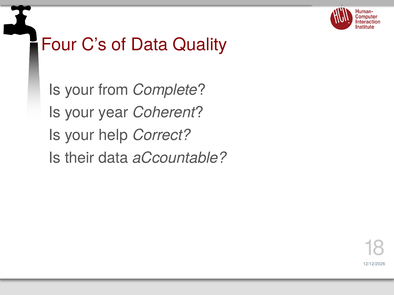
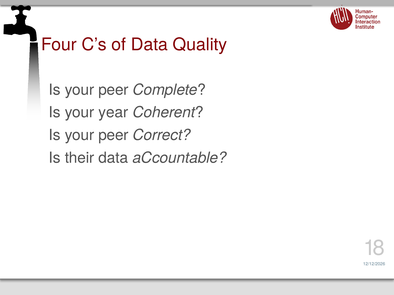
from: from -> peer (113, 90)
help: help -> peer (113, 135)
